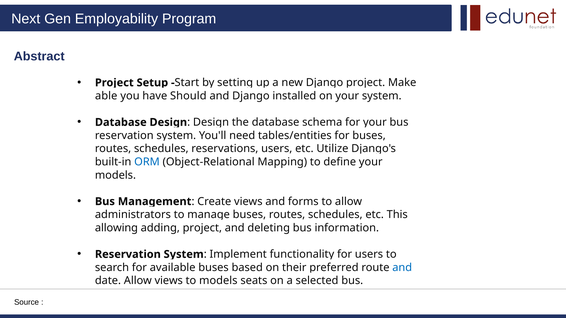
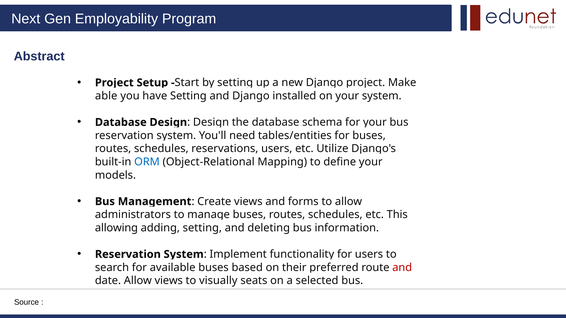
have Should: Should -> Setting (188, 96)
adding project: project -> setting (202, 228)
and colour: blue -> red (402, 268)
to models: models -> visually (218, 281)
